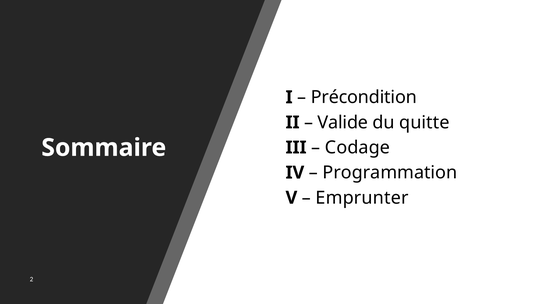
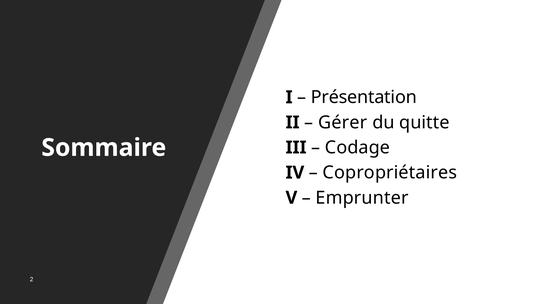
Précondition: Précondition -> Présentation (364, 97)
Valide: Valide -> Gérer (343, 122)
Programmation: Programmation -> Copropriétaires (390, 172)
